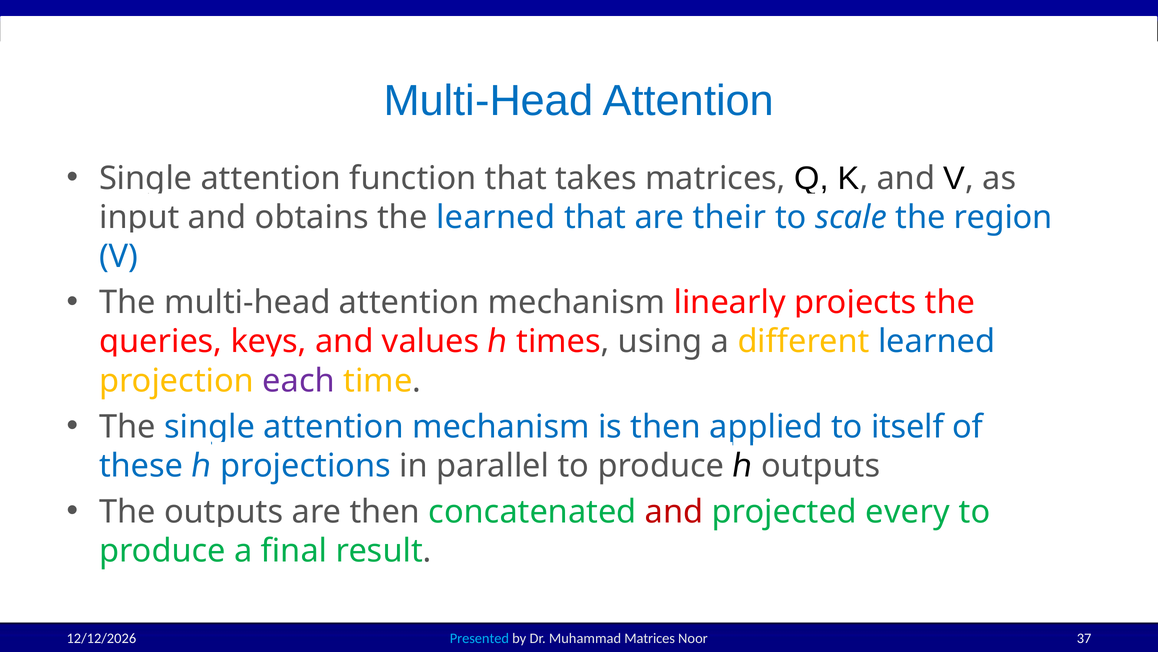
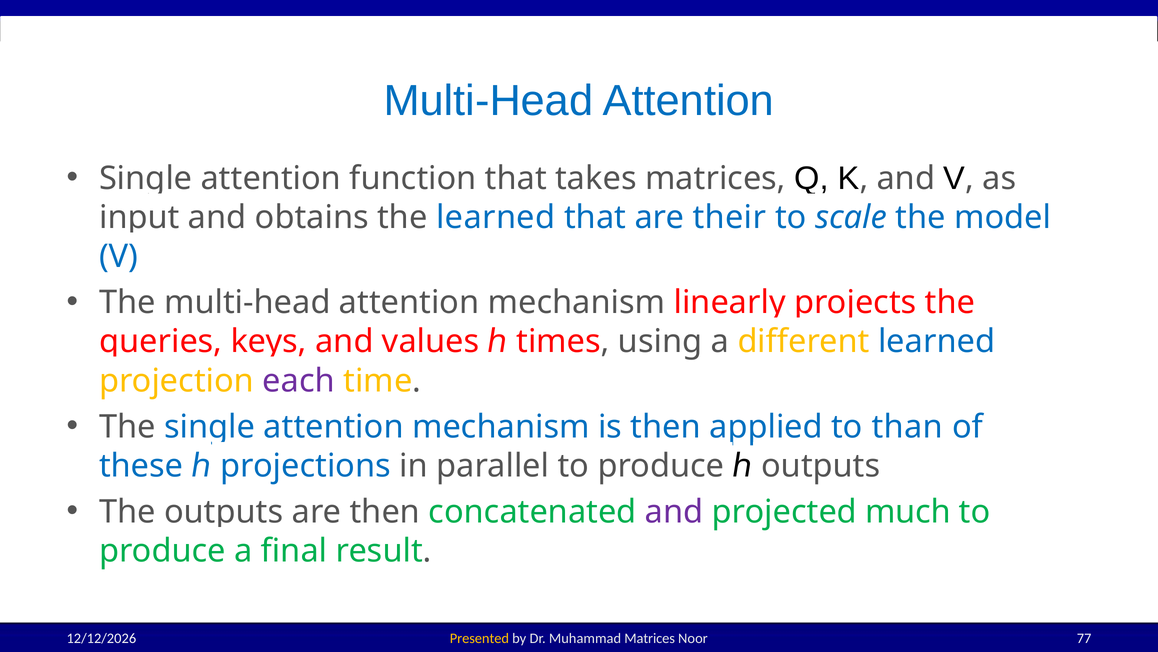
region: region -> model (1003, 217)
itself: itself -> than (907, 426)
and colour: red -> purple (674, 511)
every: every -> much (908, 511)
Presented colour: light blue -> yellow (479, 638)
37: 37 -> 77 (1084, 638)
